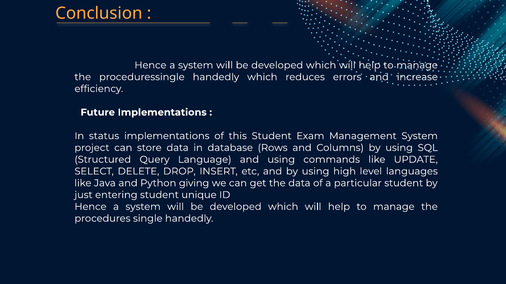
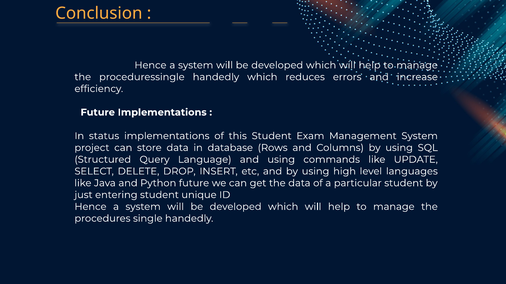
Python giving: giving -> future (194, 183)
